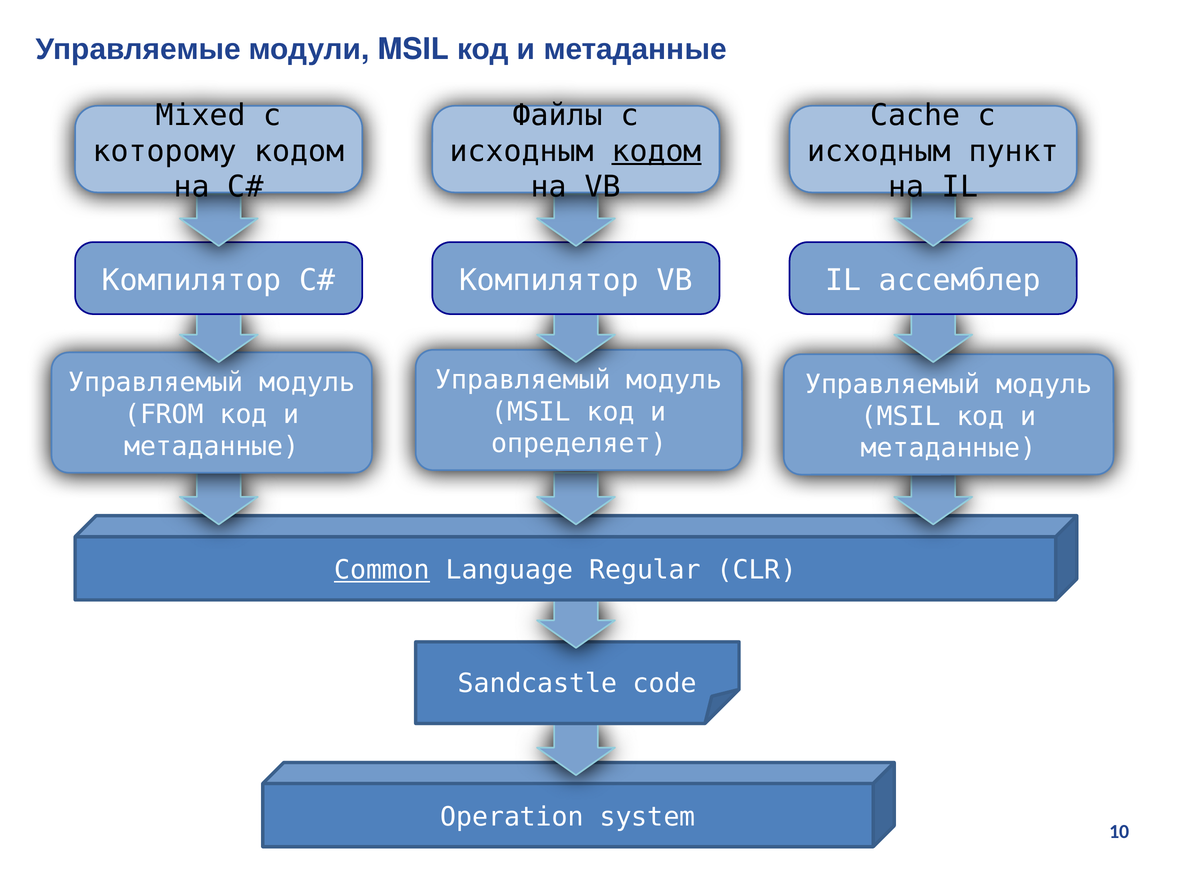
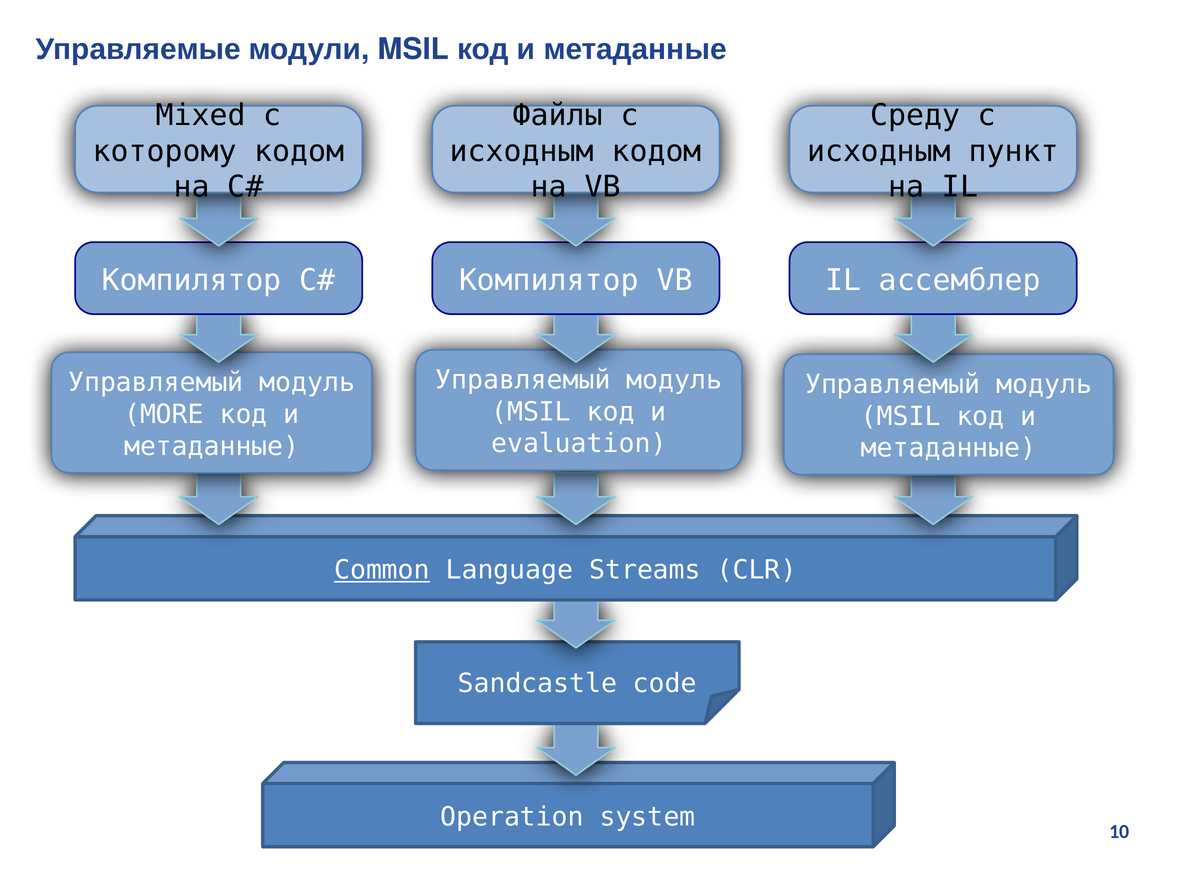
Cache: Cache -> Среду (915, 115)
кодом underline: present -> none (657, 151)
FROM: FROM -> MORE (164, 415)
определяет: определяет -> evaluation (579, 444)
Regular: Regular -> Streams (645, 570)
